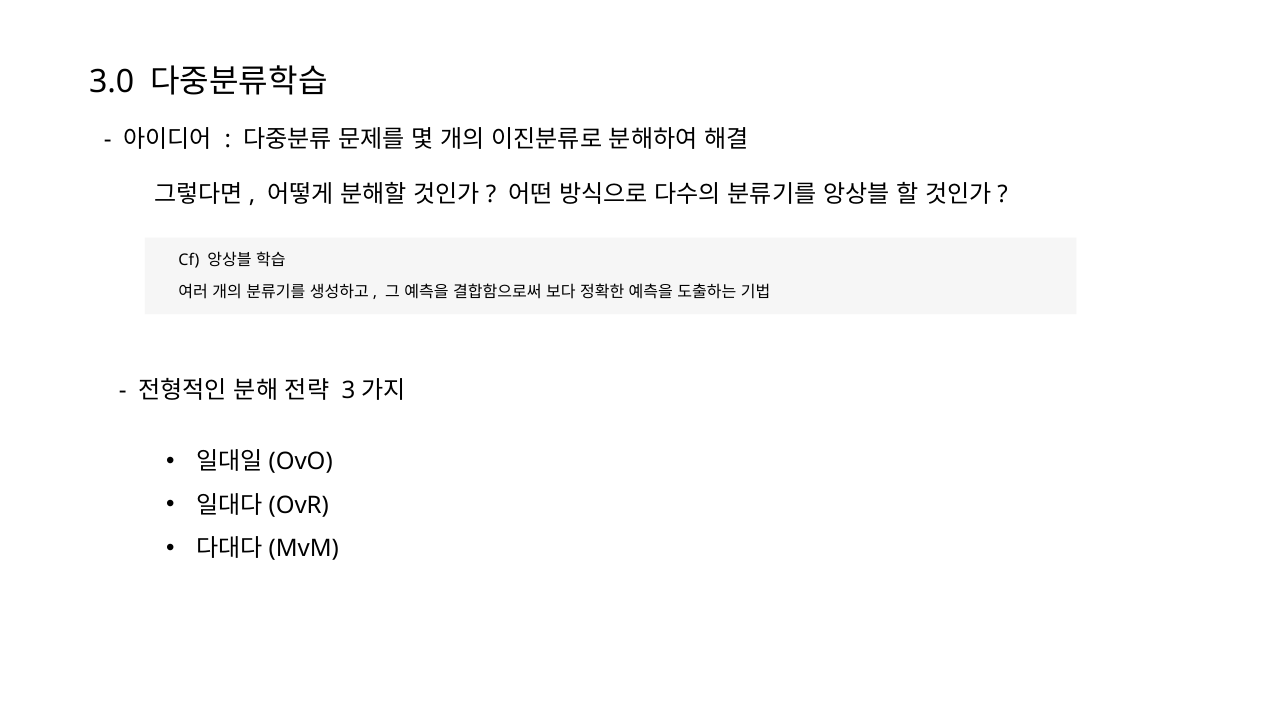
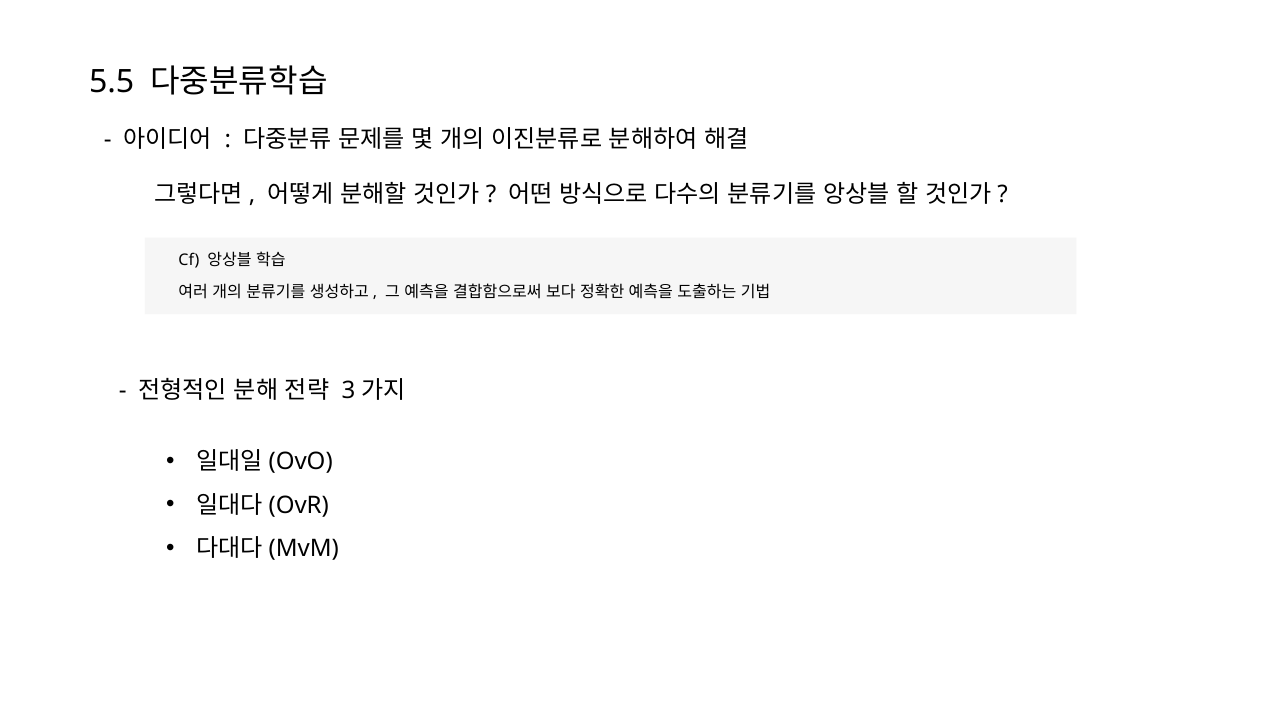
3.0: 3.0 -> 5.5 (112, 81)
